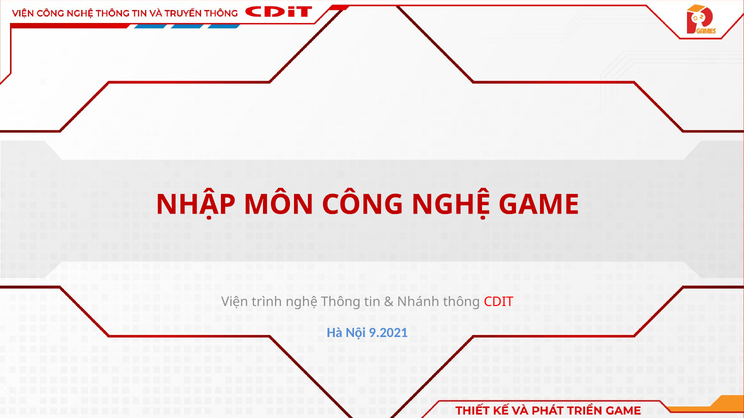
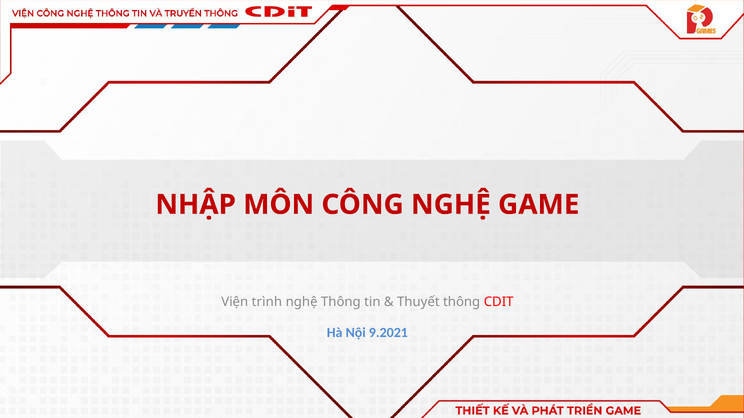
Nhánh: Nhánh -> Thuyết (418, 302)
